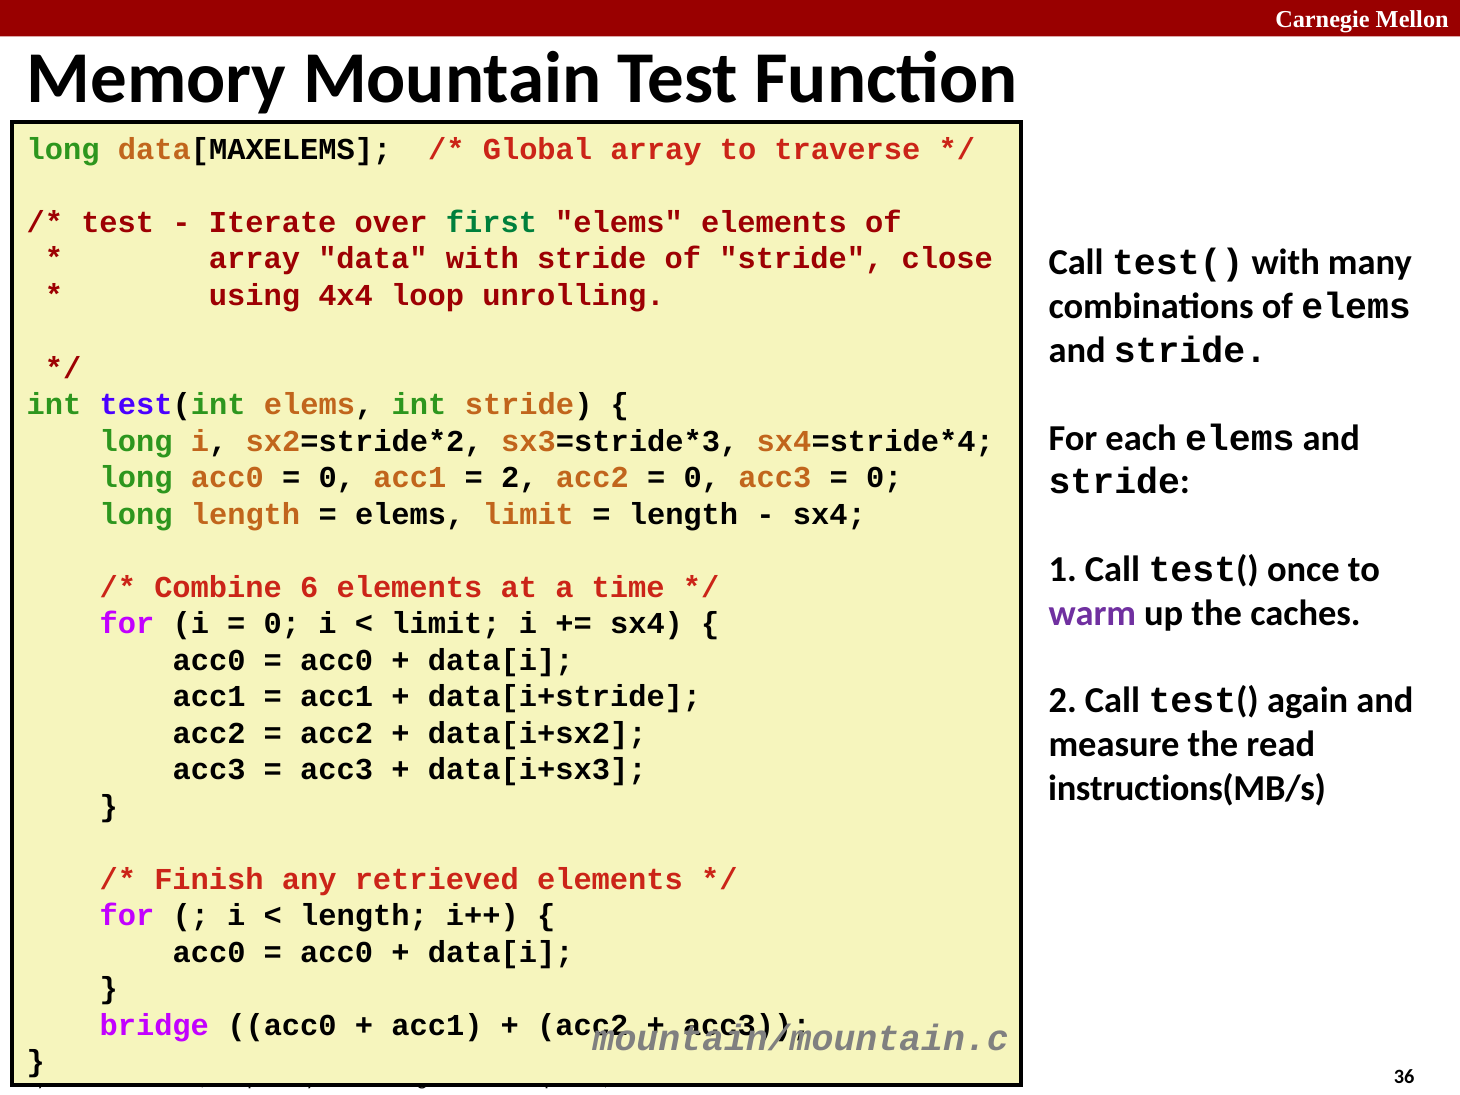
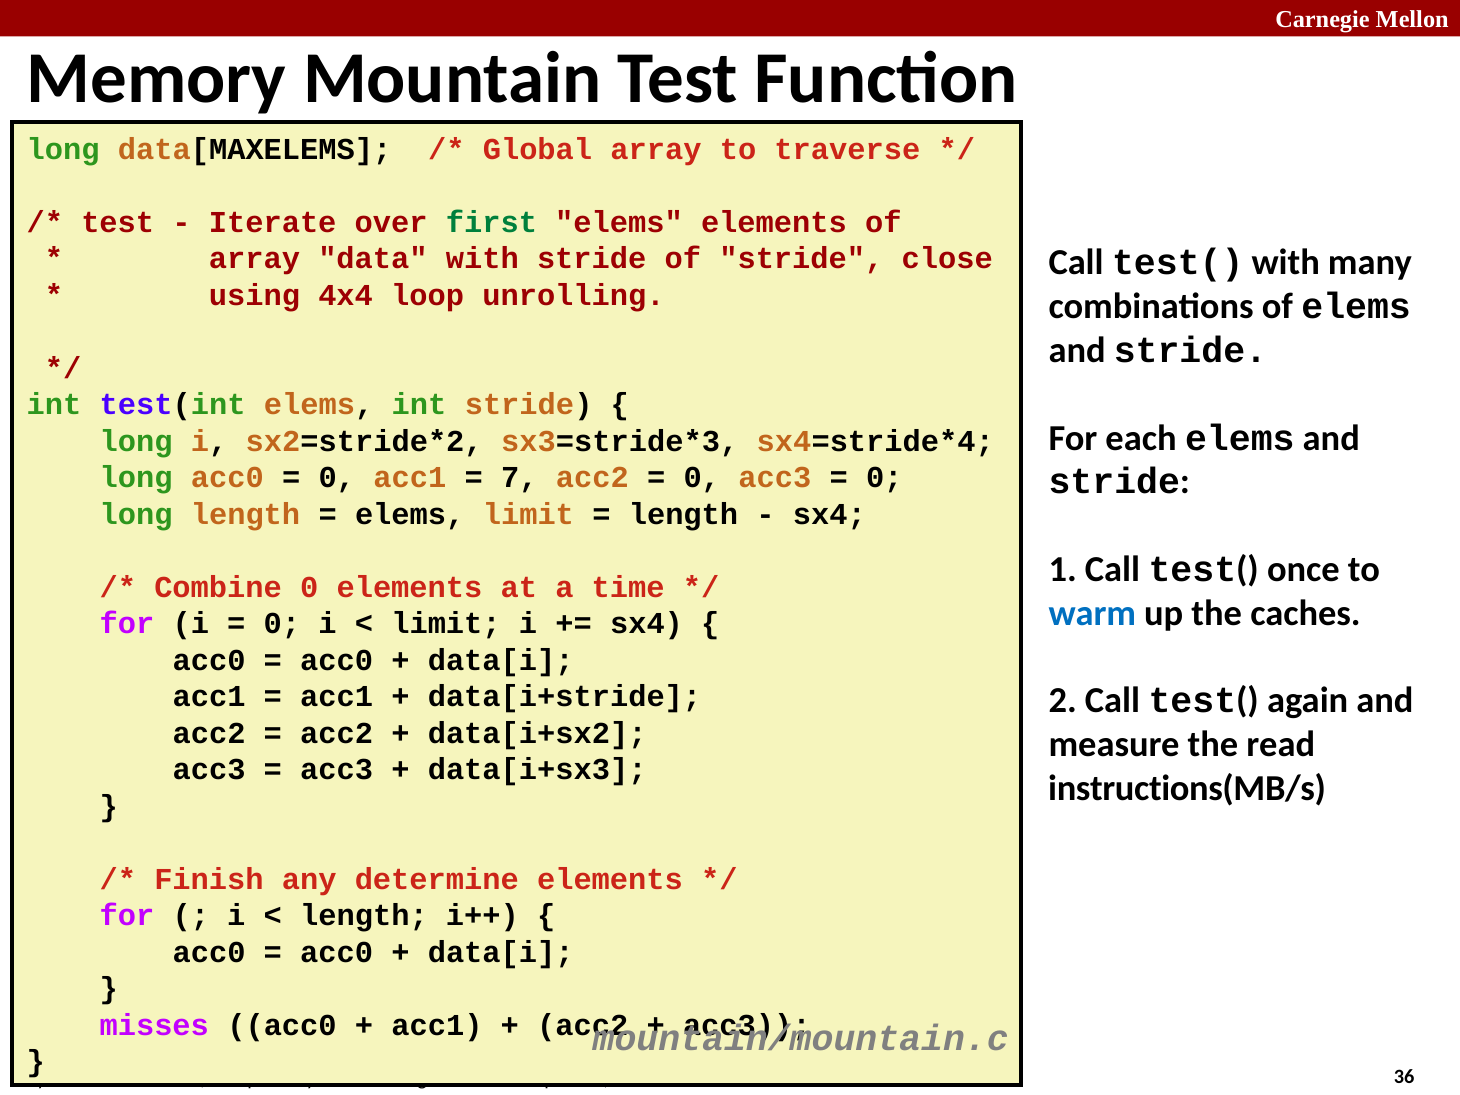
2: 2 -> 7 (519, 478)
Combine 6: 6 -> 0 (309, 587)
warm colour: purple -> blue (1092, 613)
retrieved: retrieved -> determine (437, 879)
bridge: bridge -> misses (154, 1025)
